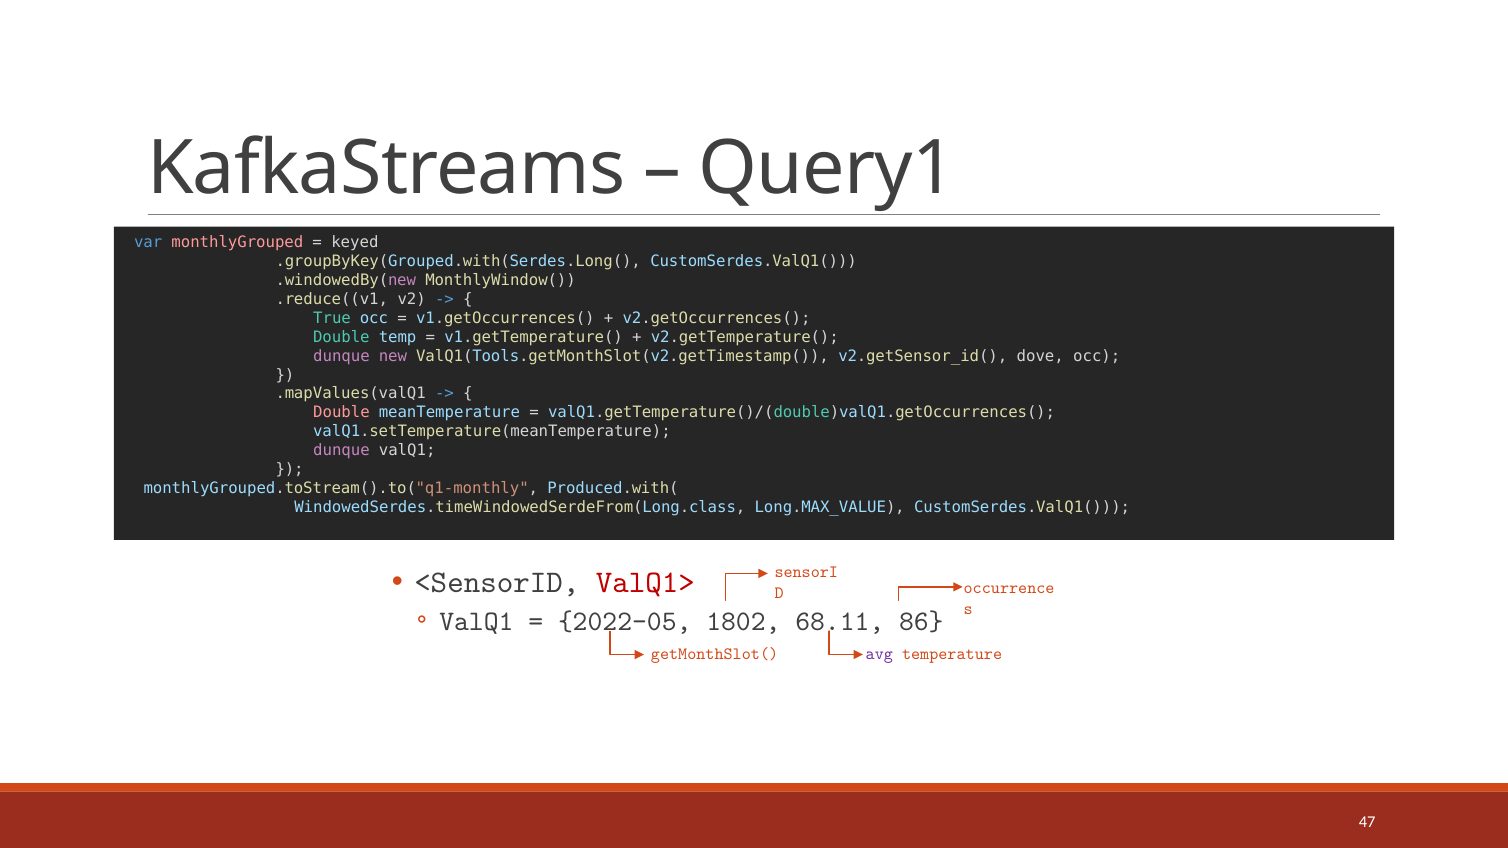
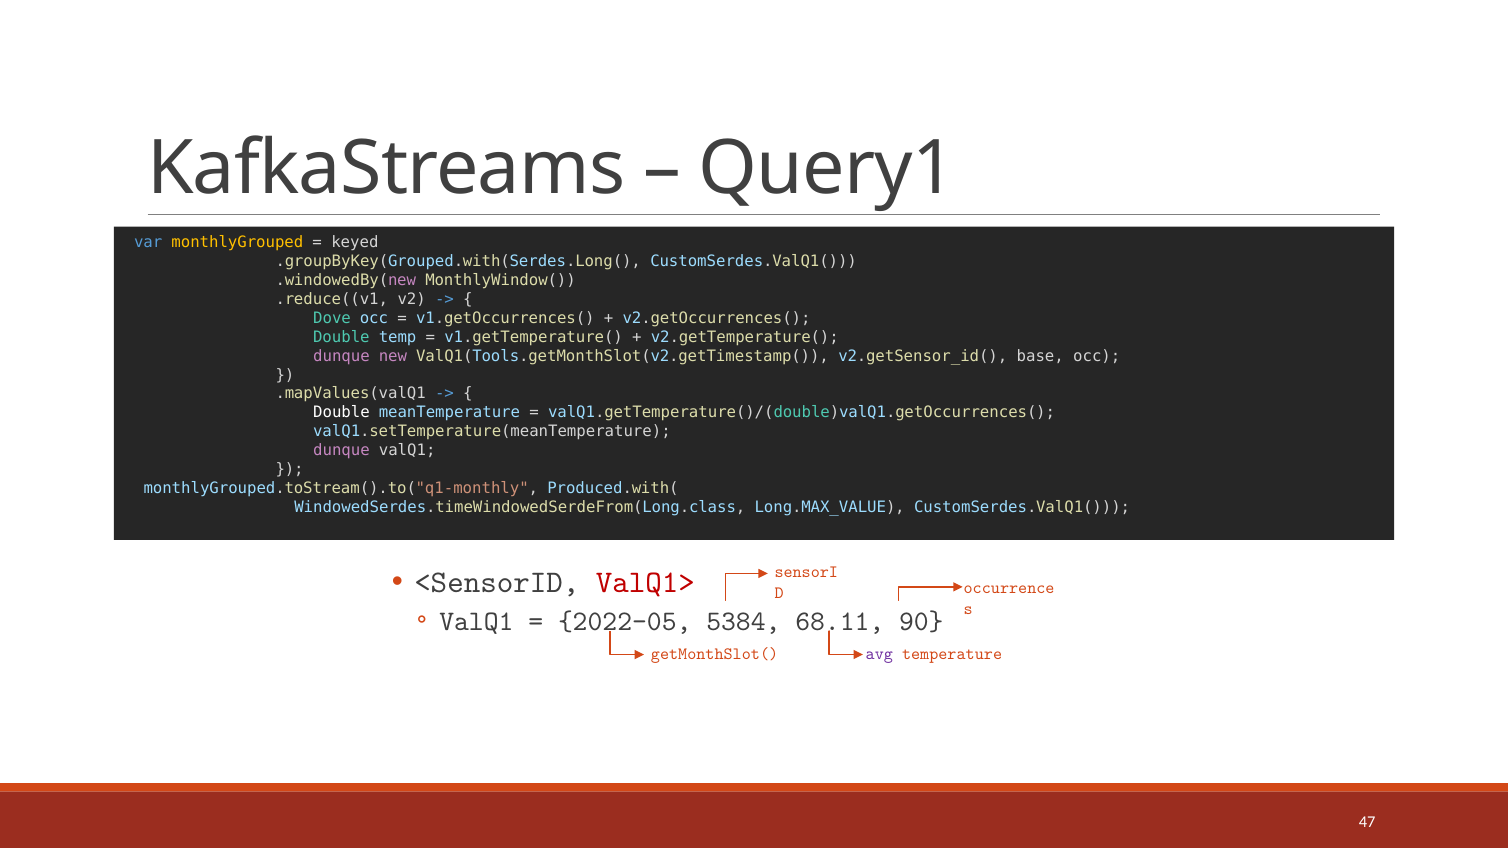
monthlyGrouped colour: pink -> yellow (237, 243)
True: True -> Dove (332, 318)
dove: dove -> base (1040, 356)
Double colour: pink -> white (341, 413)
1802: 1802 -> 5384 (743, 621)
86: 86 -> 90 (921, 621)
